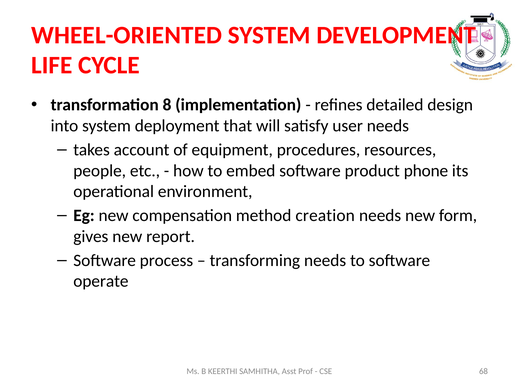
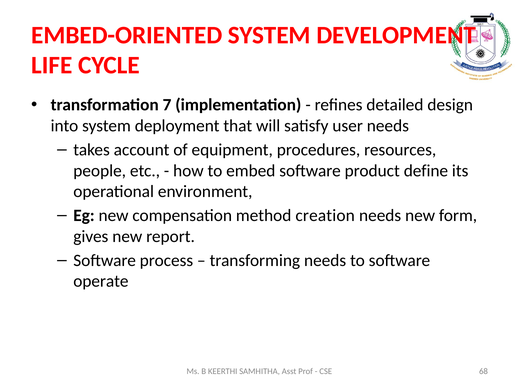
WHEEL-ORIENTED: WHEEL-ORIENTED -> EMBED-ORIENTED (127, 35)
8: 8 -> 7 (167, 105)
phone: phone -> define (426, 171)
